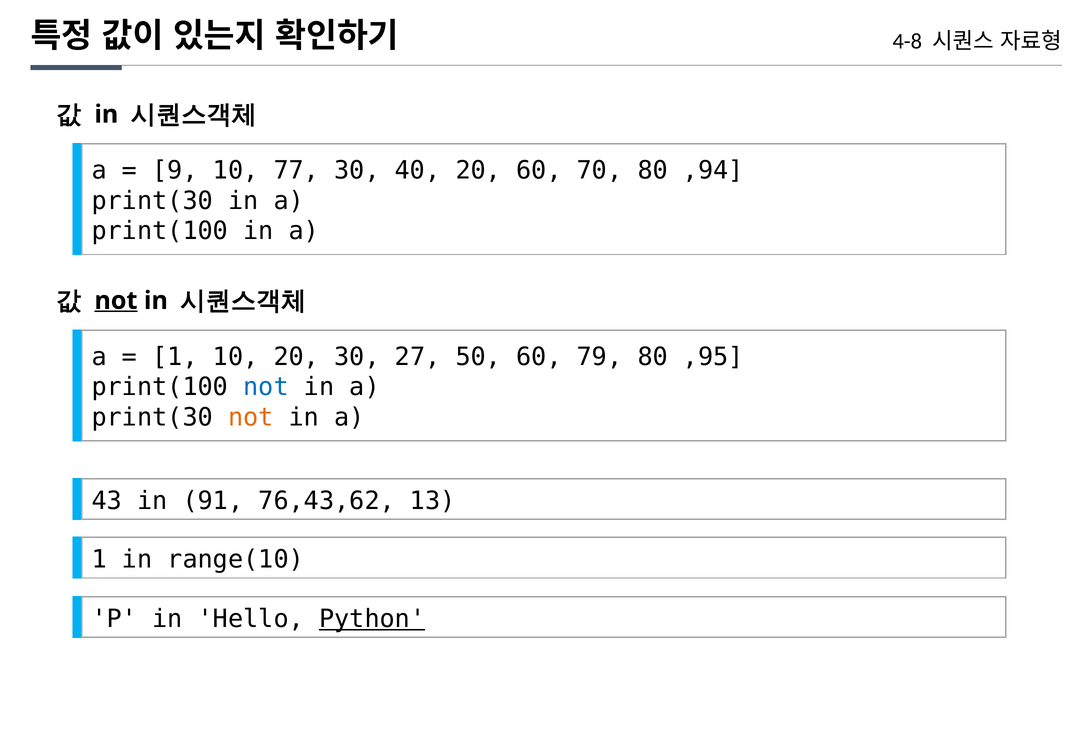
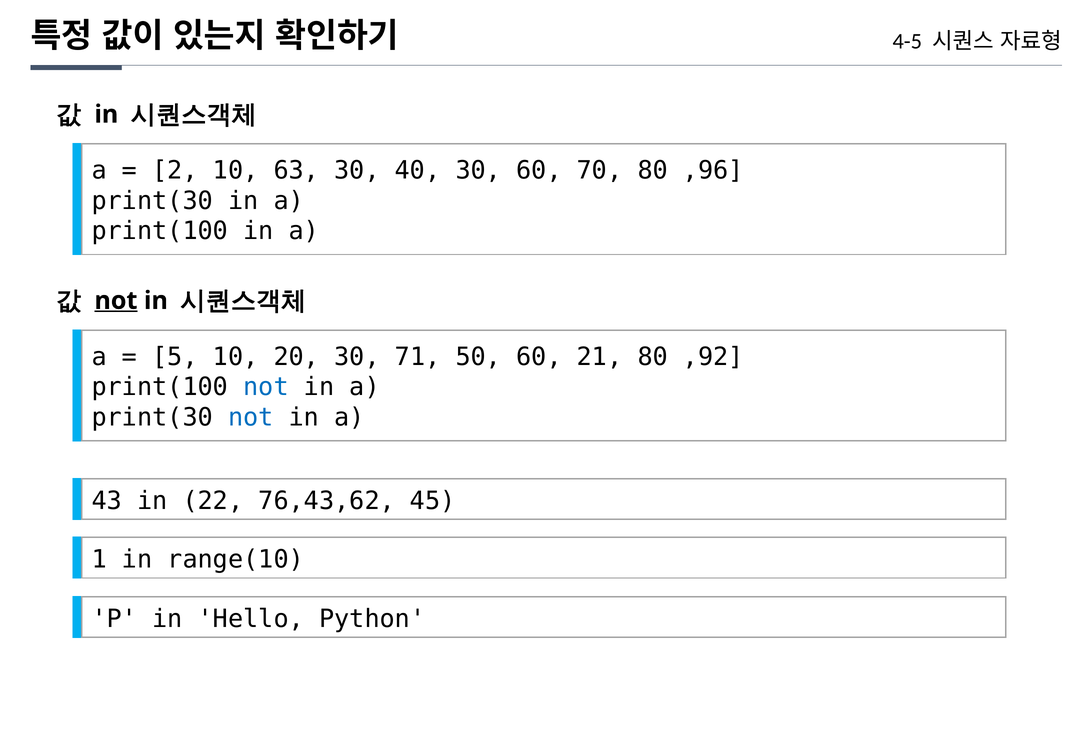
4-8: 4-8 -> 4-5 (907, 41)
9: 9 -> 2 (175, 171)
77: 77 -> 63 (296, 171)
40 20: 20 -> 30 (478, 171)
,94: ,94 -> ,96 (713, 171)
1: 1 -> 5 (175, 357)
27: 27 -> 71 (418, 357)
79: 79 -> 21 (600, 357)
,95: ,95 -> ,92 (713, 357)
not colour: orange -> blue (251, 417)
91: 91 -> 22 (213, 501)
13: 13 -> 45 (433, 501)
Python underline: present -> none (372, 619)
